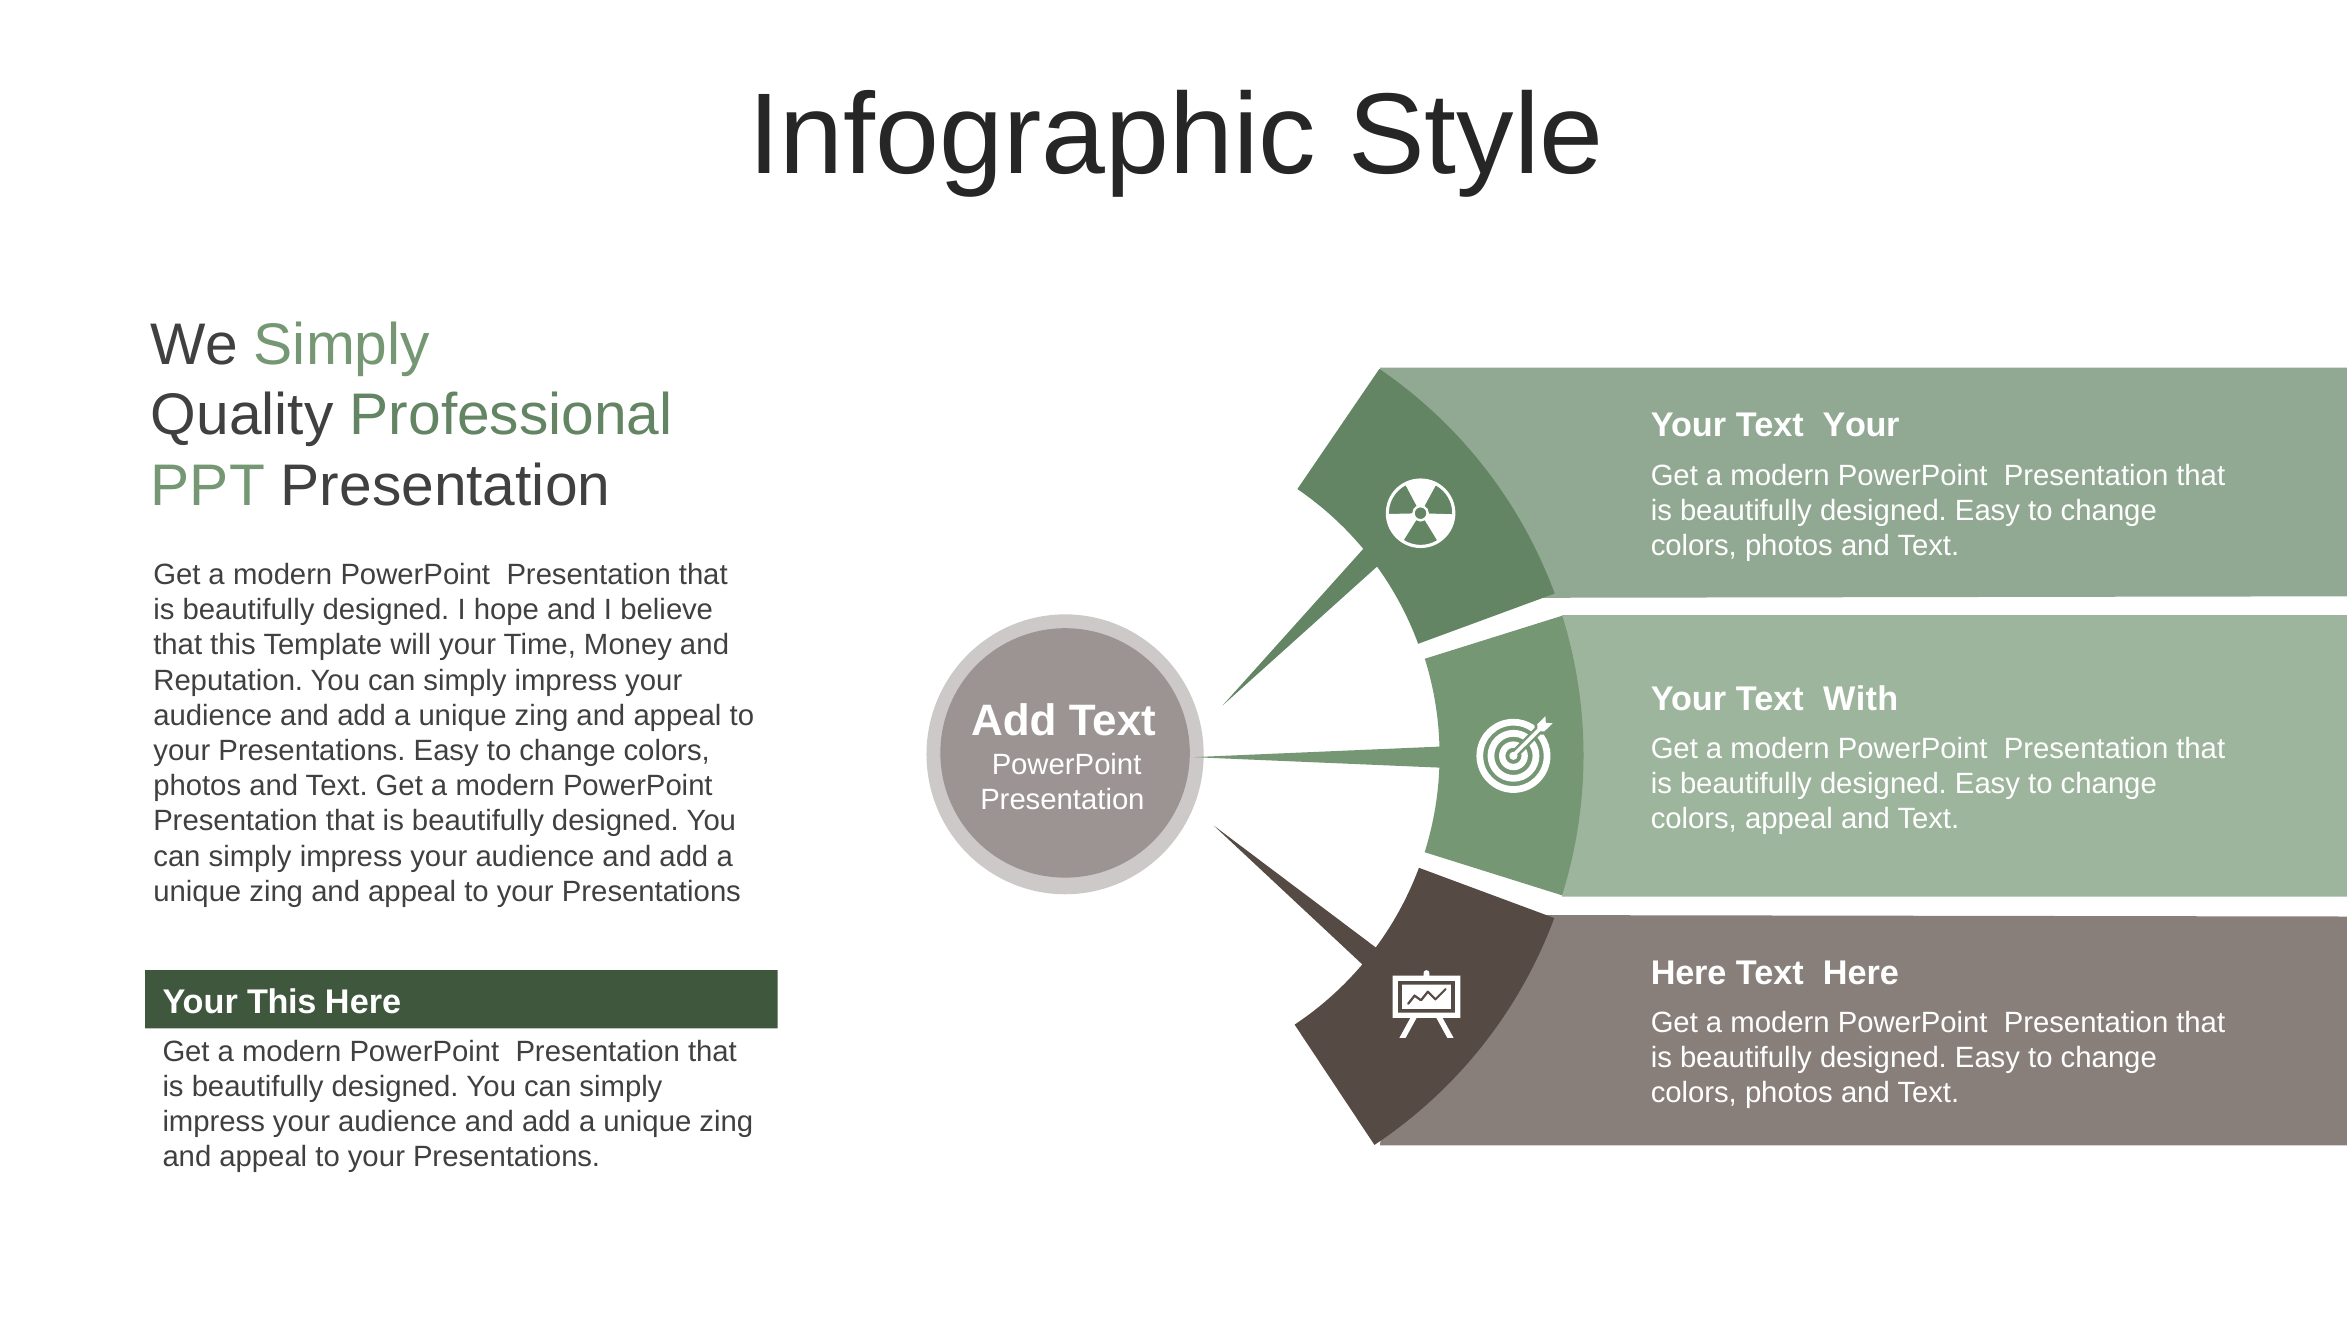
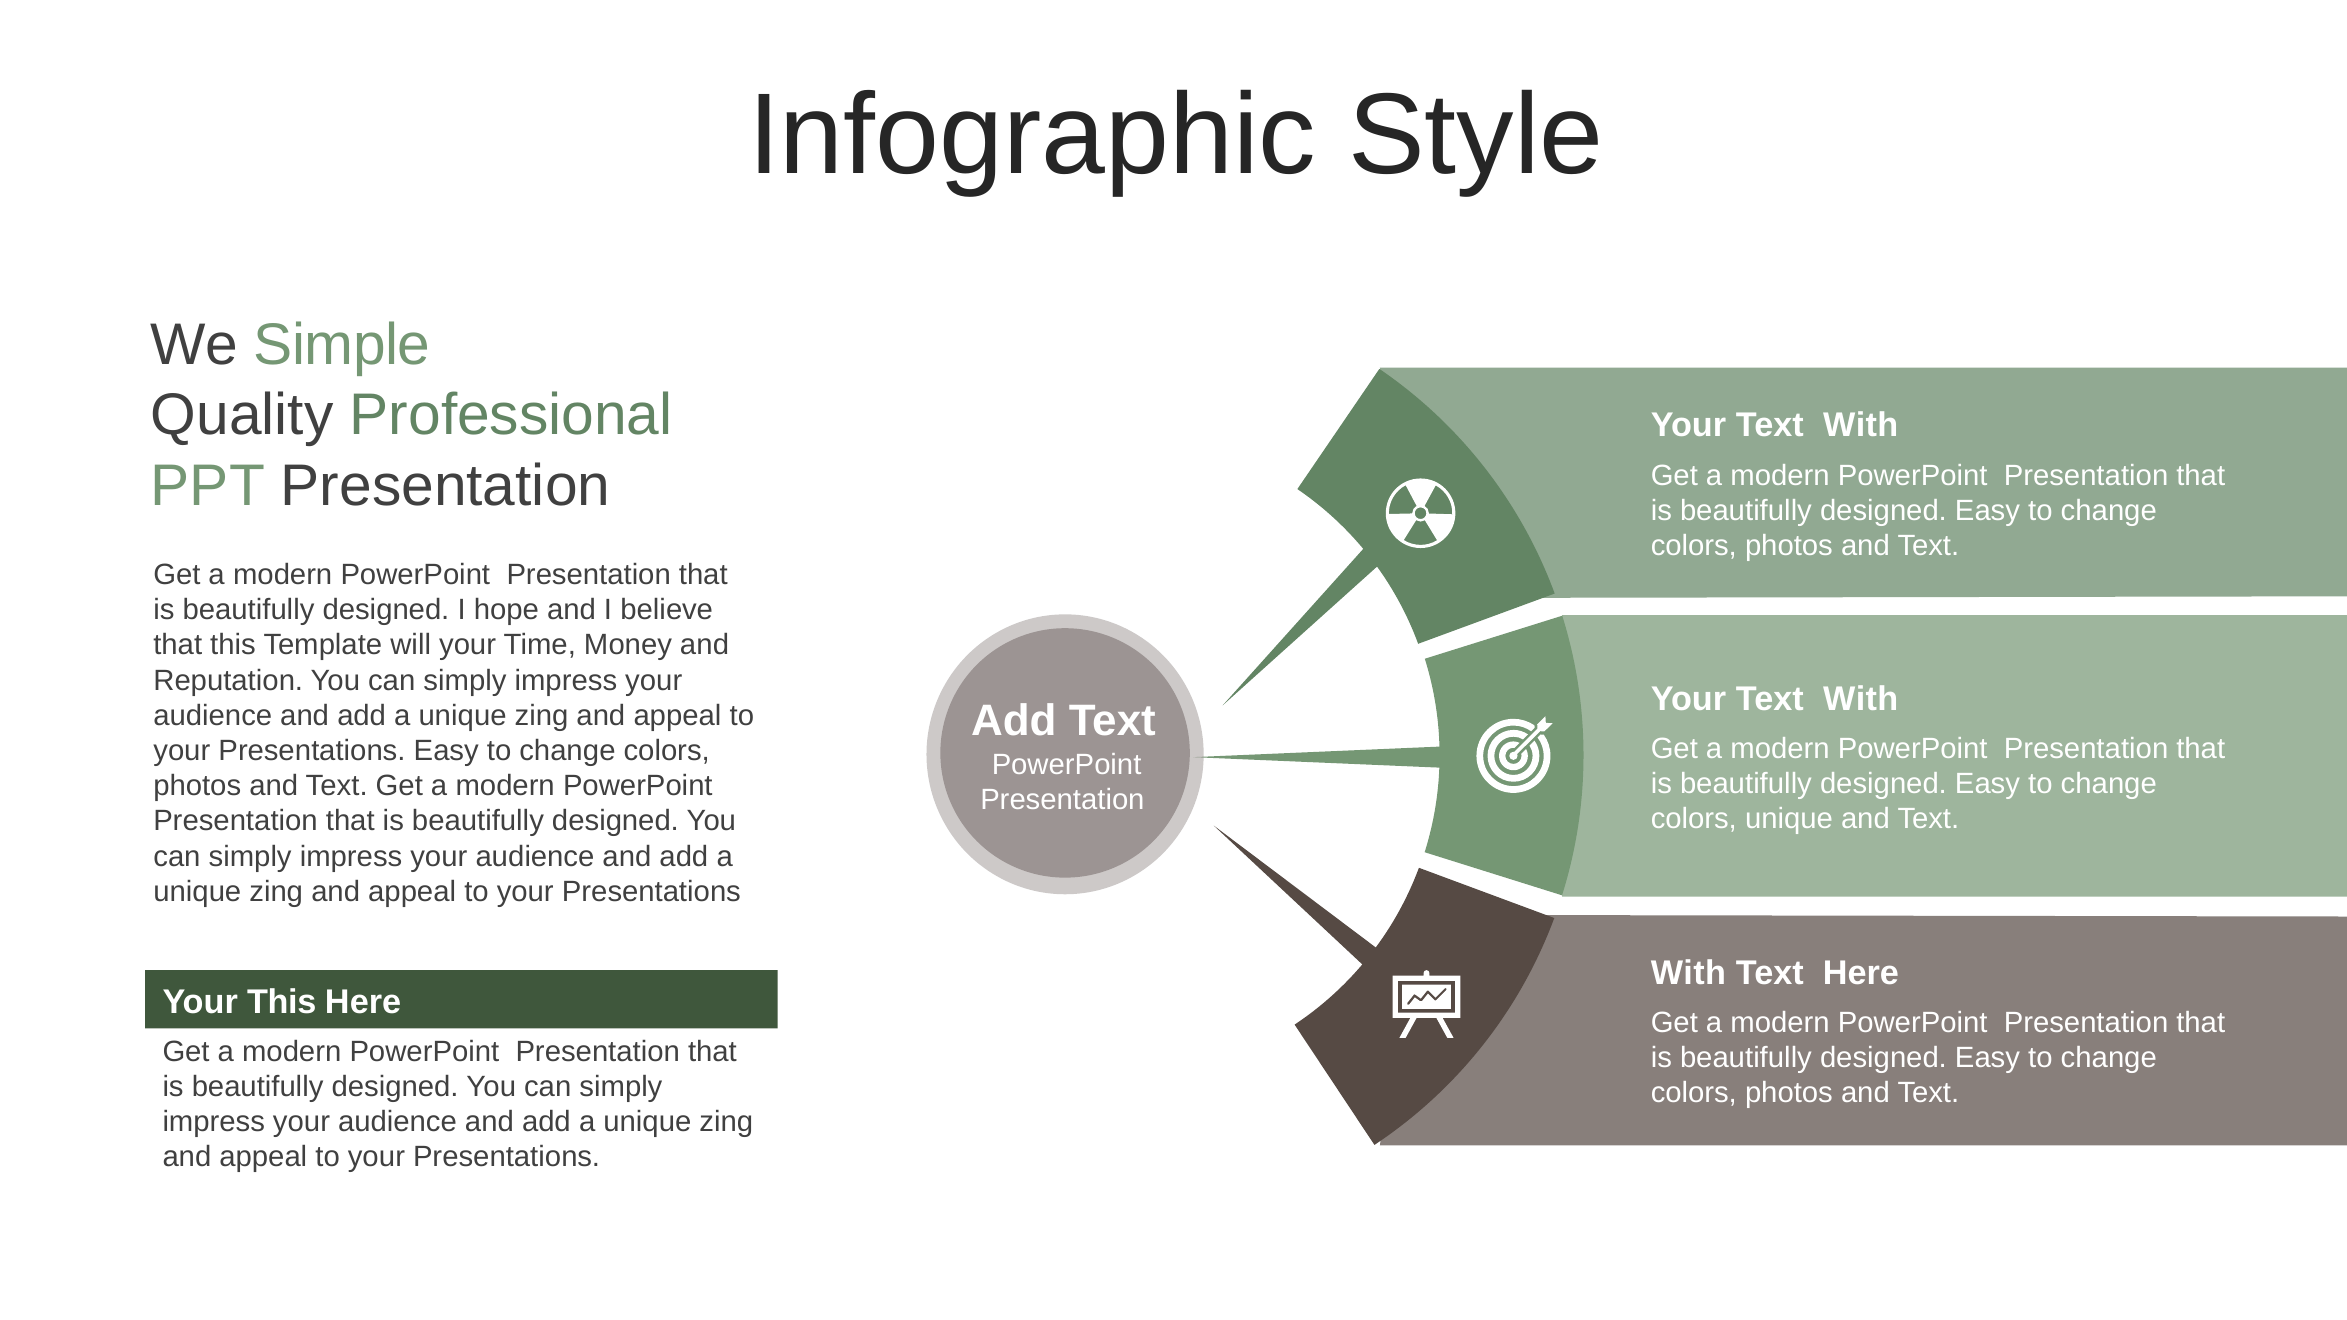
We Simply: Simply -> Simple (342, 345)
Your: Your -> With (1861, 426)
colors appeal: appeal -> unique (1789, 819)
Here: Here -> With (1688, 973)
